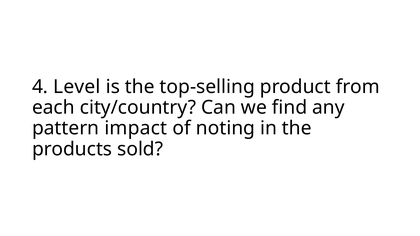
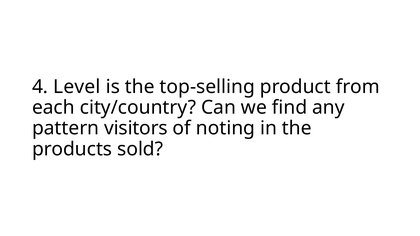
impact: impact -> visitors (136, 128)
